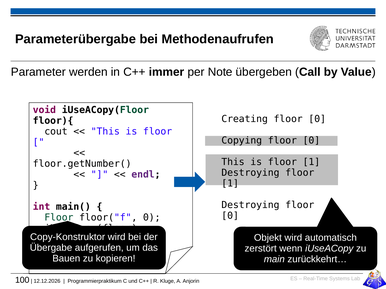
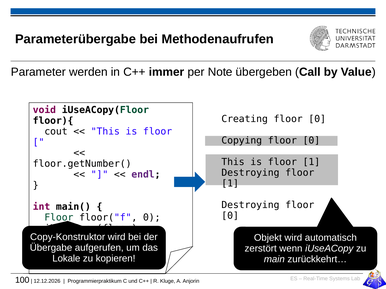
Bauen: Bauen -> Lokale (66, 259)
